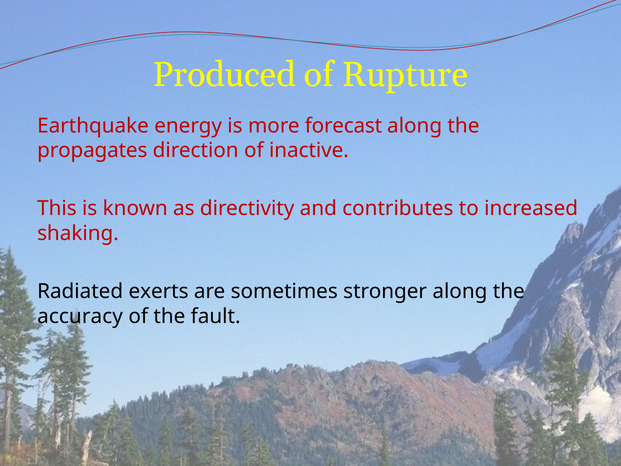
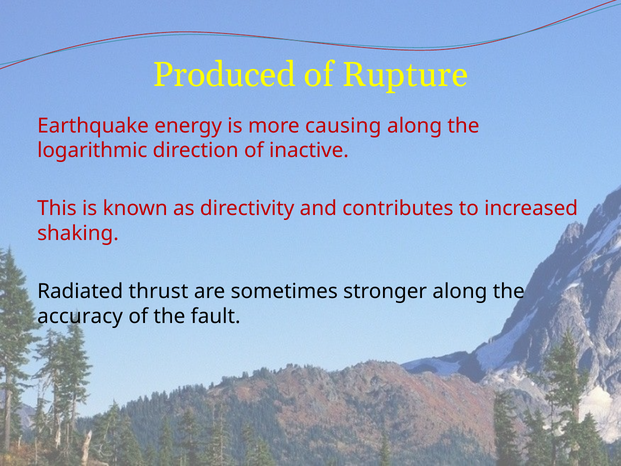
forecast: forecast -> causing (343, 126)
propagates: propagates -> logarithmic (92, 150)
exerts: exerts -> thrust (158, 291)
